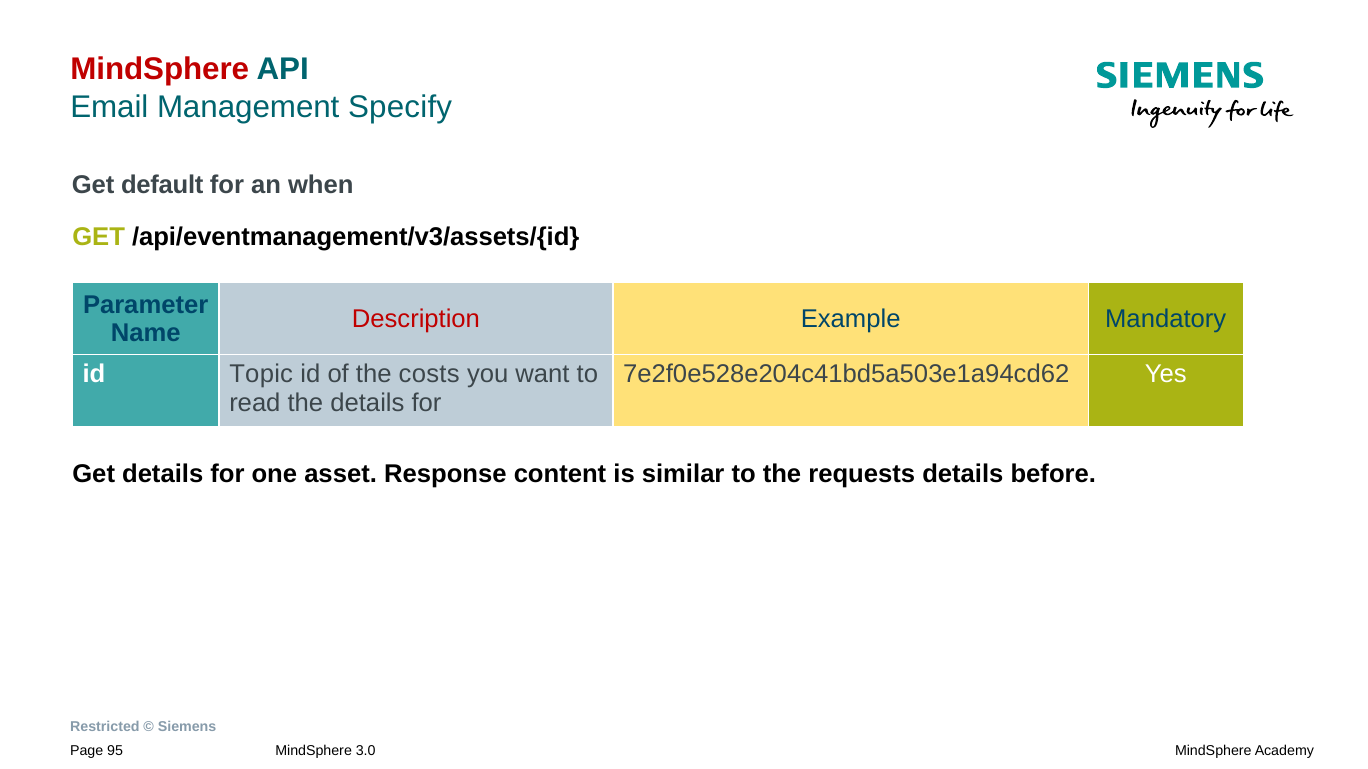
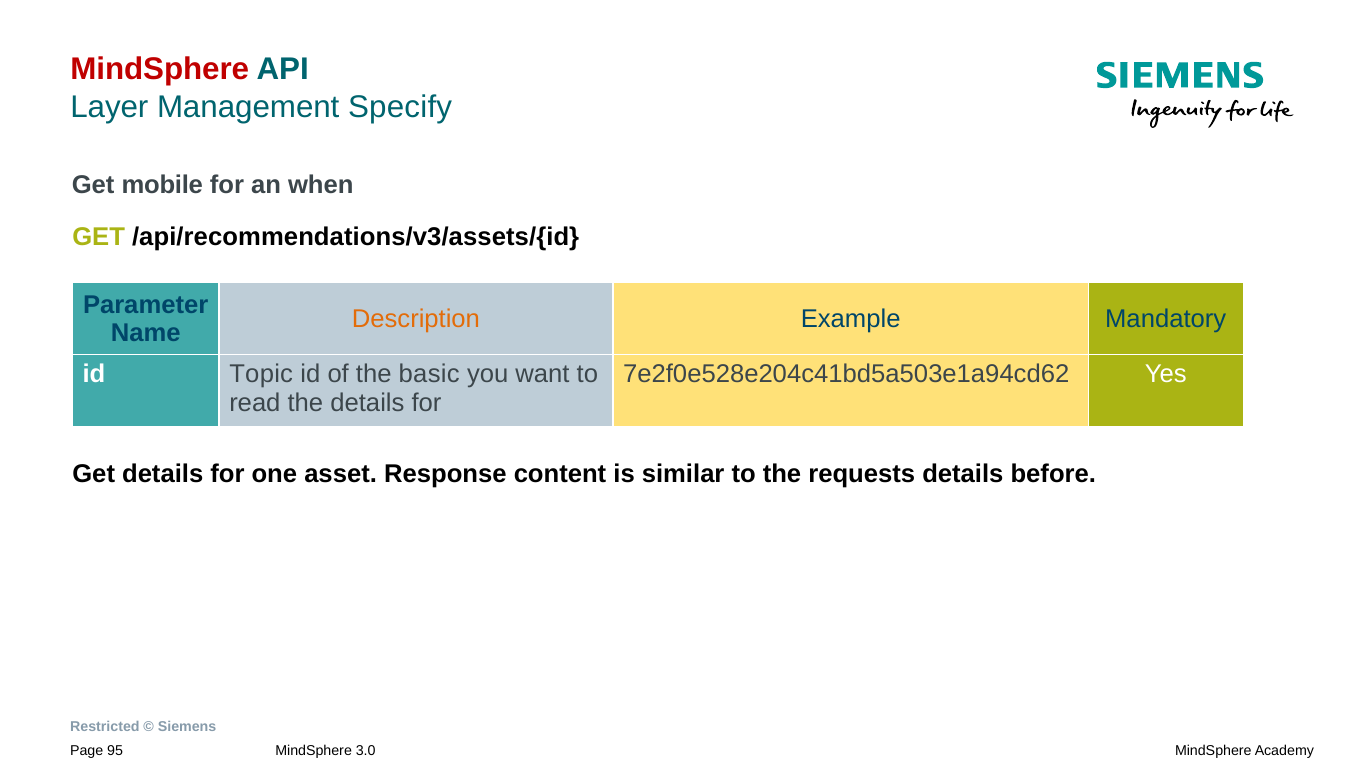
Email: Email -> Layer (109, 107)
default: default -> mobile (162, 185)
/api/eventmanagement/v3/assets/{id: /api/eventmanagement/v3/assets/{id -> /api/recommendations/v3/assets/{id (356, 237)
Description colour: red -> orange (416, 319)
costs: costs -> basic (429, 375)
